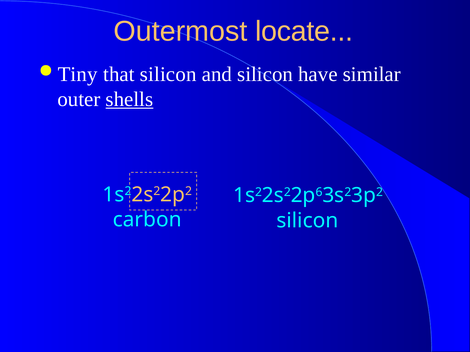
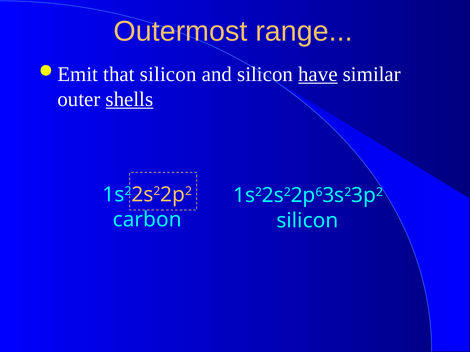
locate: locate -> range (304, 31)
Tiny: Tiny -> Emit (78, 74)
have underline: none -> present (318, 74)
